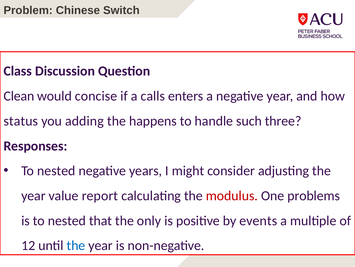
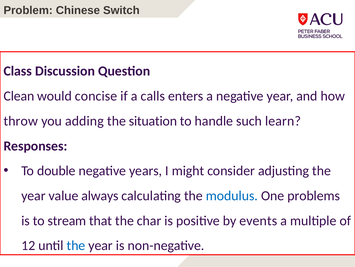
status: status -> throw (21, 121)
happens: happens -> situation (153, 121)
three: three -> learn (283, 121)
nested: nested -> double (56, 170)
report: report -> always (100, 195)
modulus colour: red -> blue (232, 195)
is to nested: nested -> stream (67, 220)
only: only -> char (149, 220)
